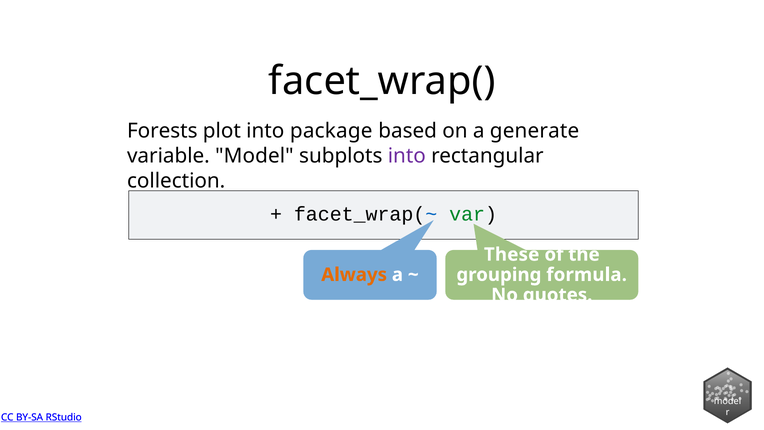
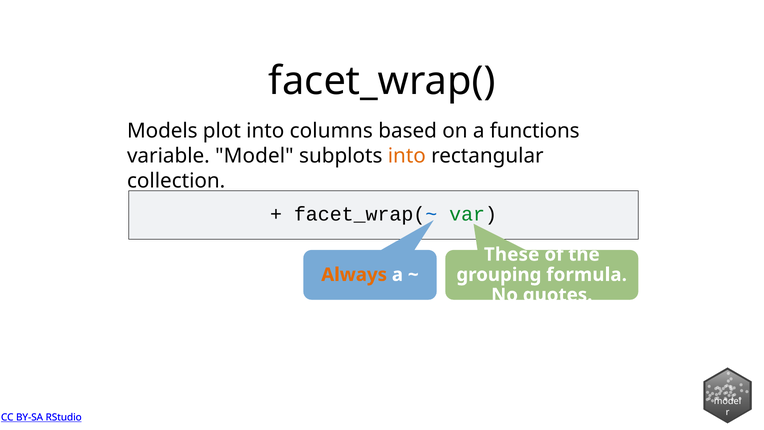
Forests: Forests -> Models (162, 131)
package: package -> columns (331, 131)
generate: generate -> functions (535, 131)
into colour: purple -> orange (407, 156)
